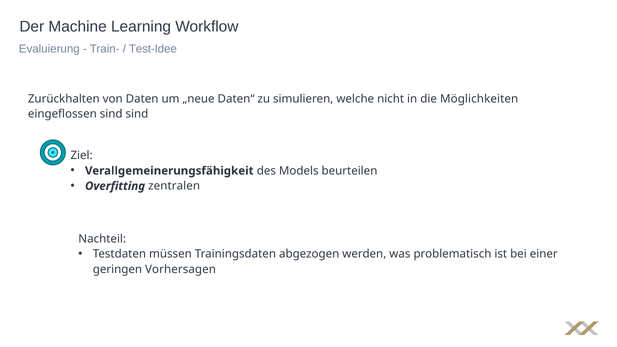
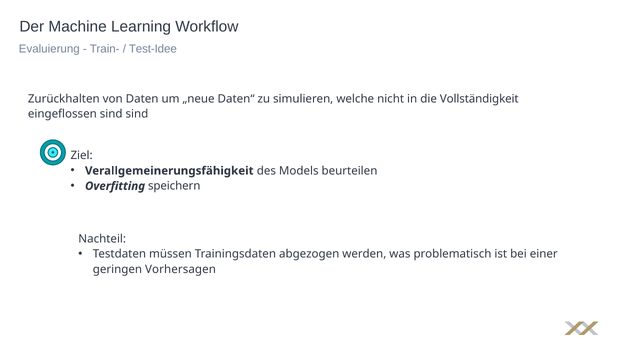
Möglichkeiten: Möglichkeiten -> Vollständigkeit (479, 99)
zentralen: zentralen -> speichern (174, 186)
